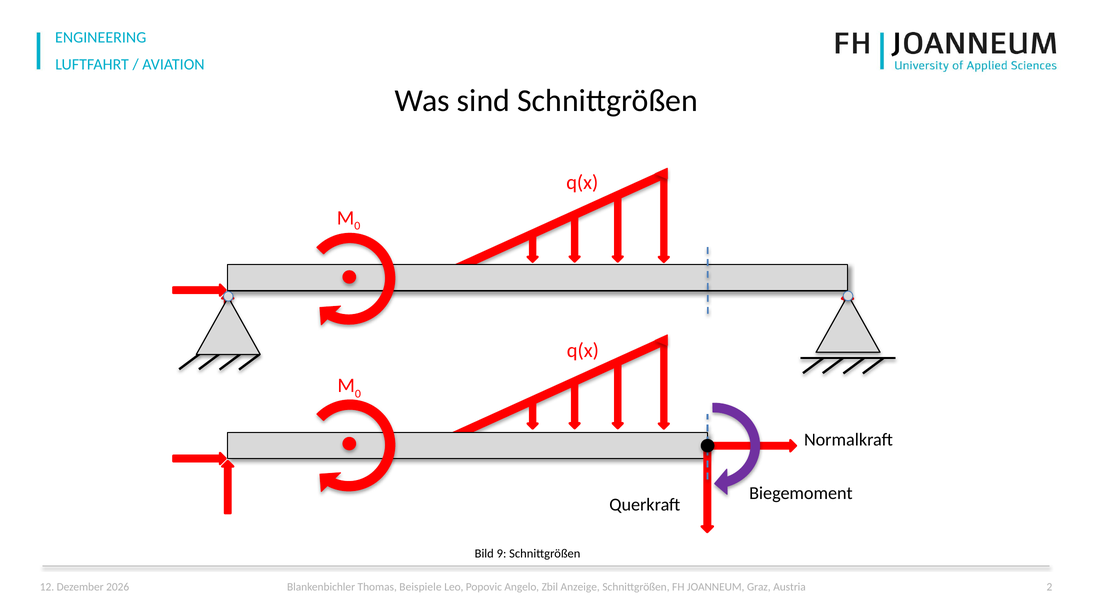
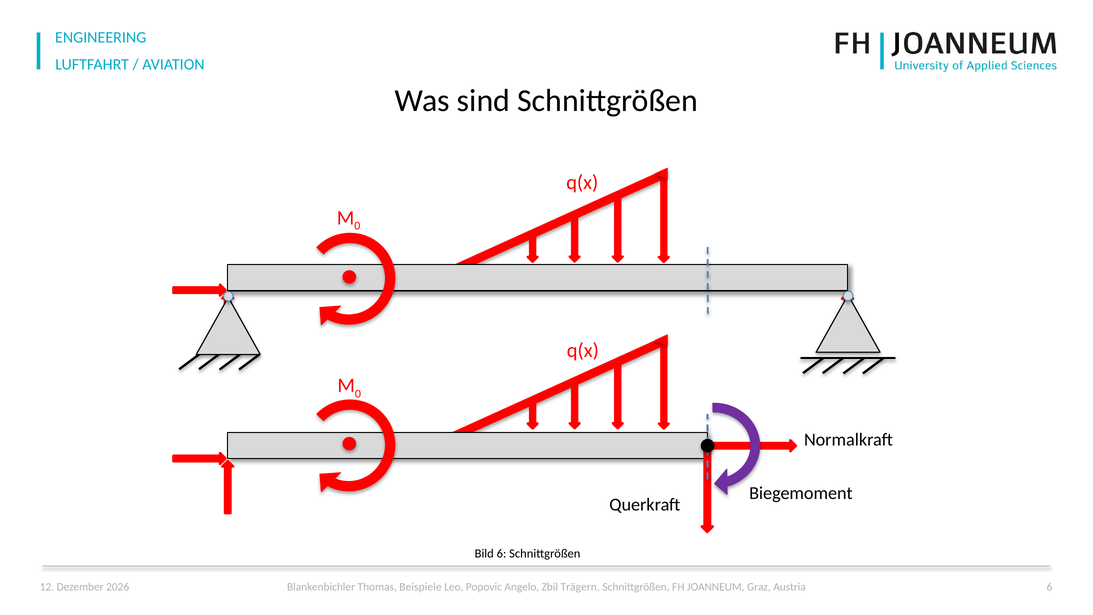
Bild 9: 9 -> 6 (501, 553)
Anzeige: Anzeige -> Trägern (580, 587)
2: 2 -> 6 (1049, 587)
